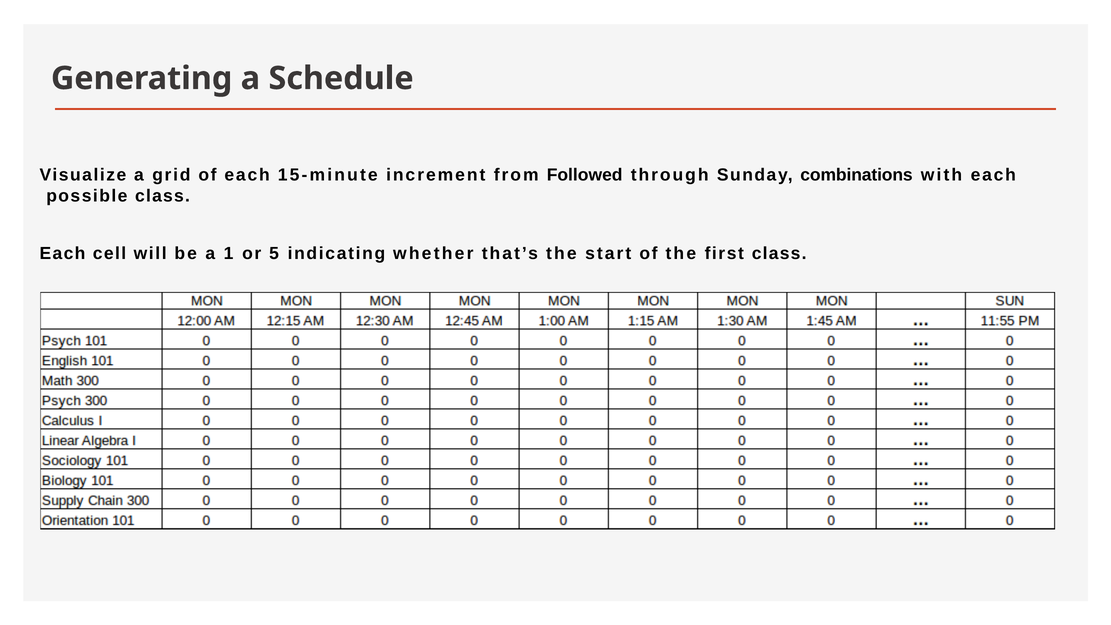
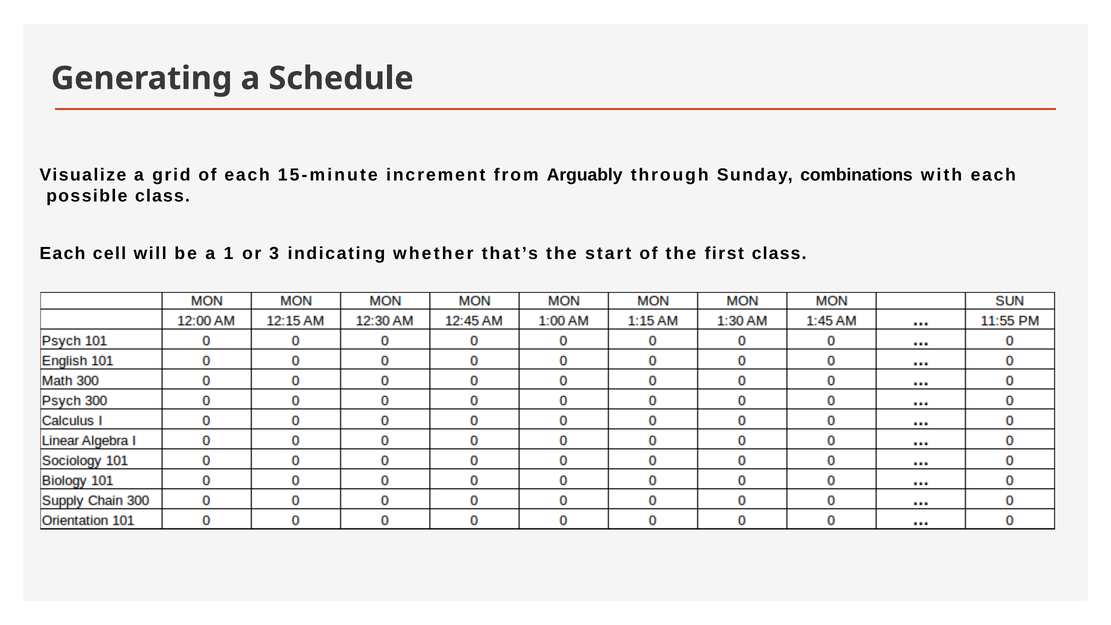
Followed: Followed -> Arguably (585, 175)
5: 5 -> 3 (274, 253)
